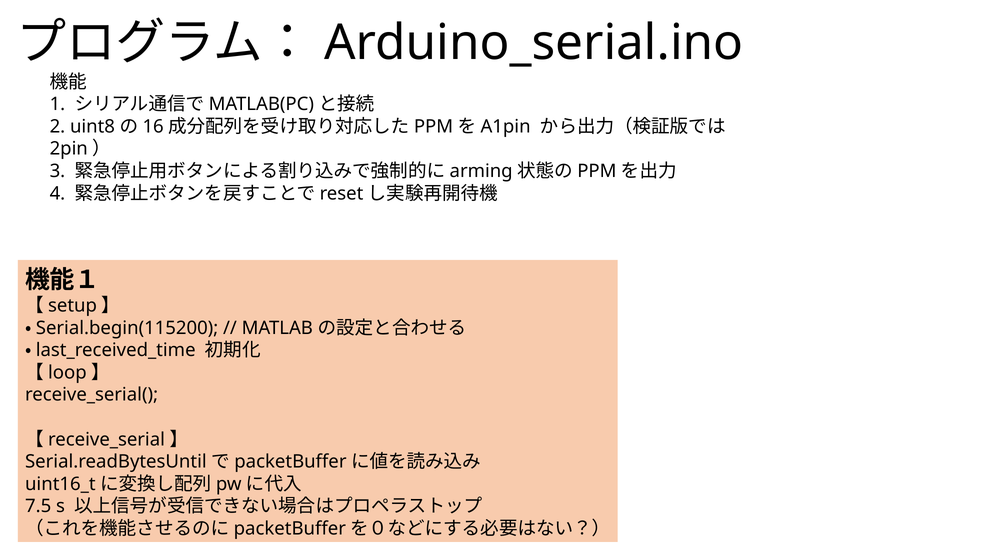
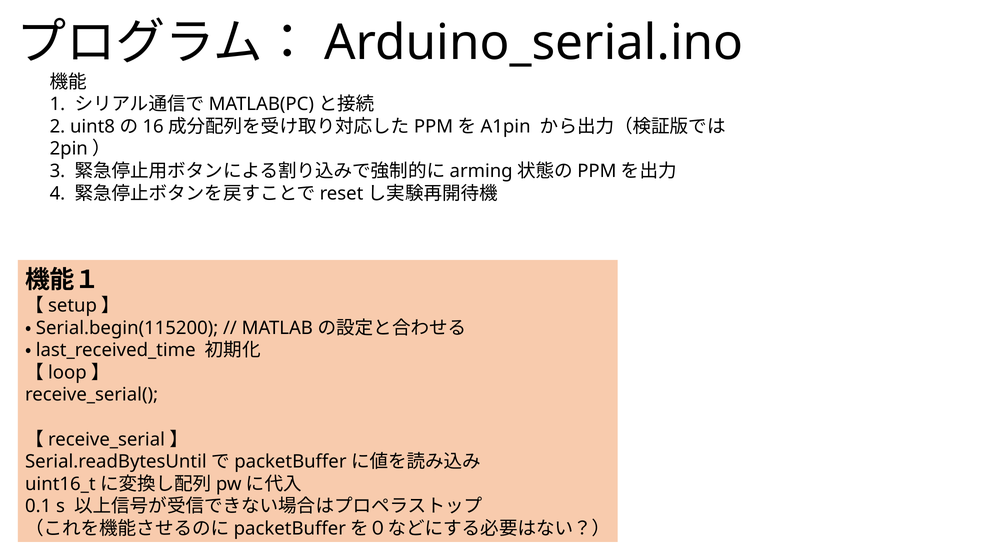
7.5: 7.5 -> 0.1 (38, 506)
